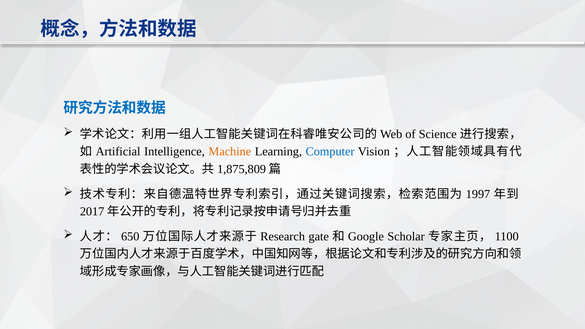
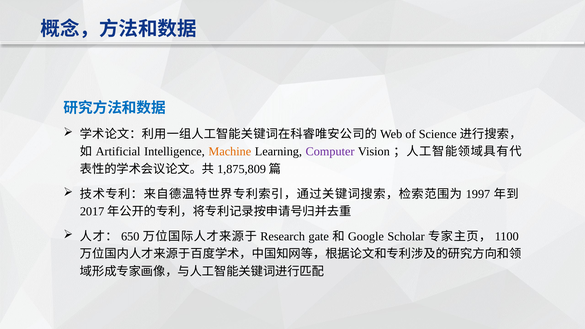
Computer colour: blue -> purple (330, 152)
